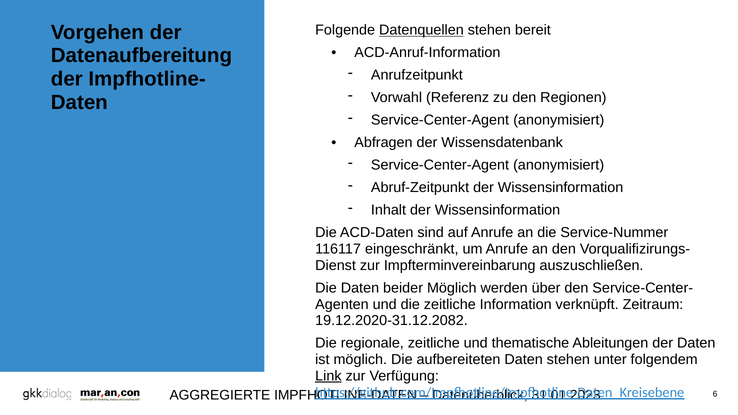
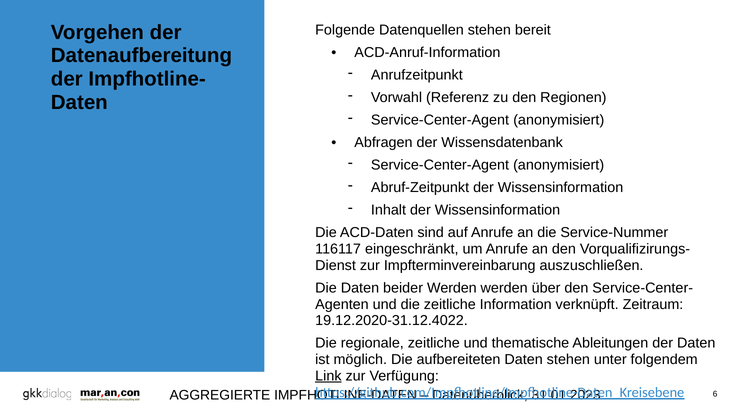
Datenquellen underline: present -> none (421, 30)
beider Möglich: Möglich -> Werden (452, 288)
19.12.2020-31.12.2082: 19.12.2020-31.12.2082 -> 19.12.2020-31.12.4022 (392, 321)
